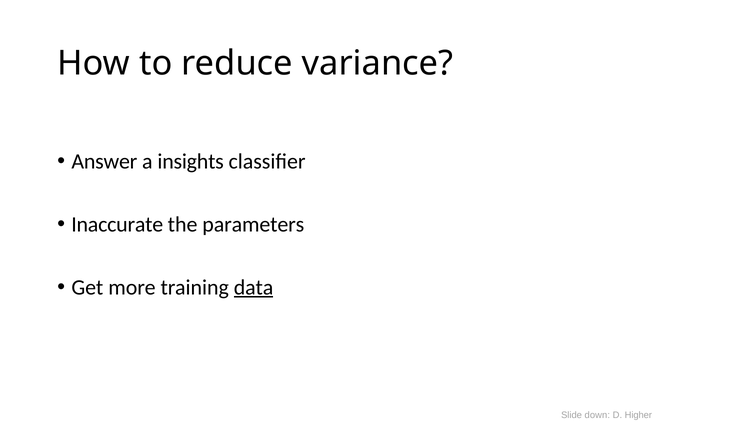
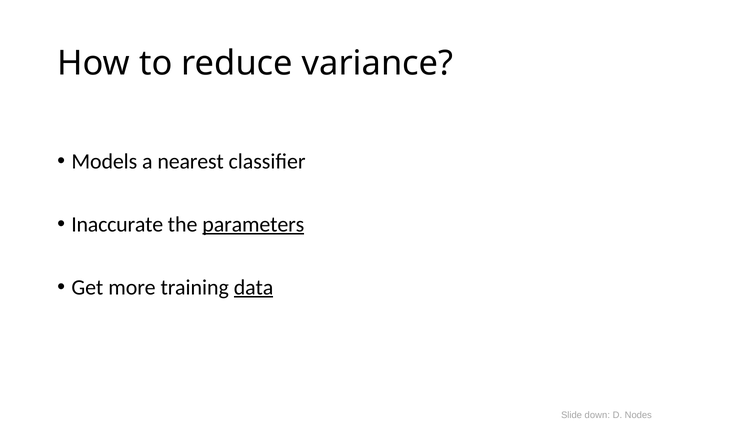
Answer: Answer -> Models (104, 161)
insights: insights -> nearest (191, 161)
parameters underline: none -> present (253, 224)
Higher: Higher -> Nodes (638, 415)
